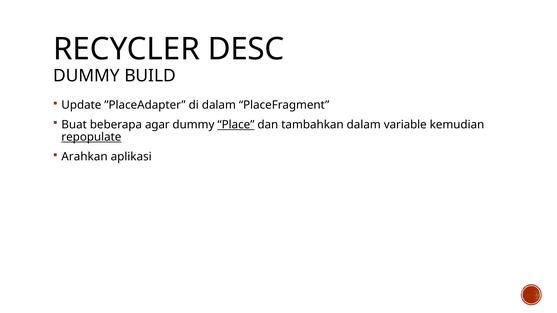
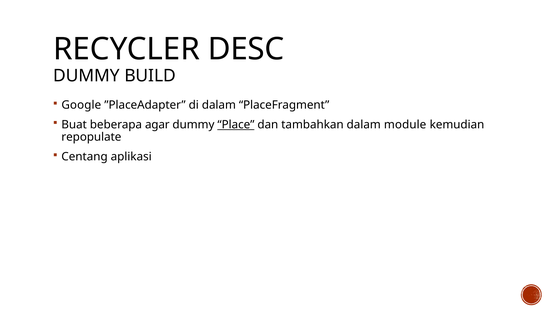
Update: Update -> Google (81, 105)
variable: variable -> module (405, 125)
repopulate underline: present -> none (91, 137)
Arahkan: Arahkan -> Centang (85, 157)
